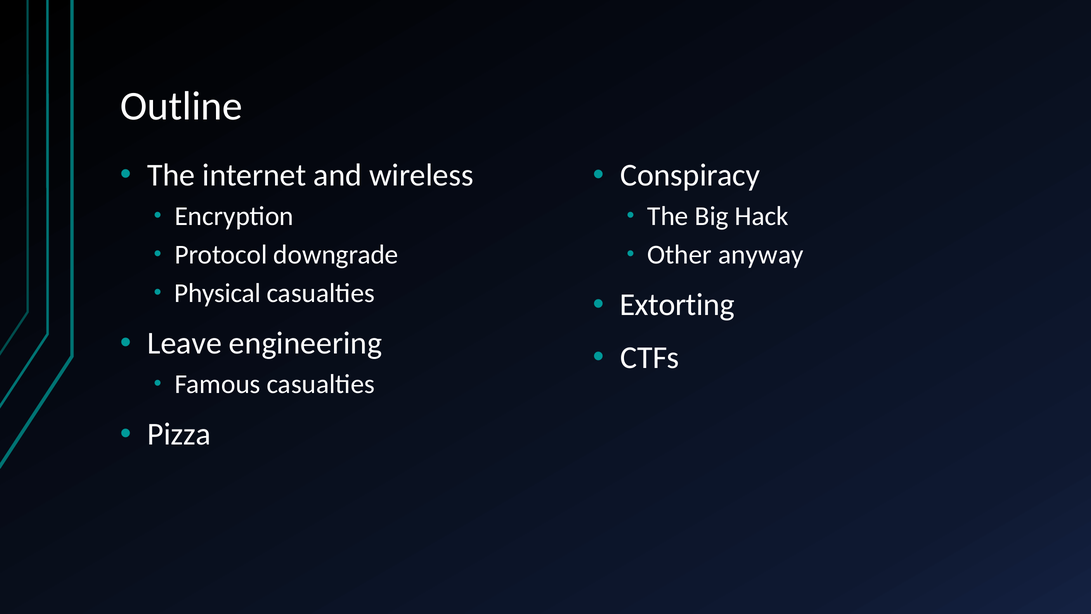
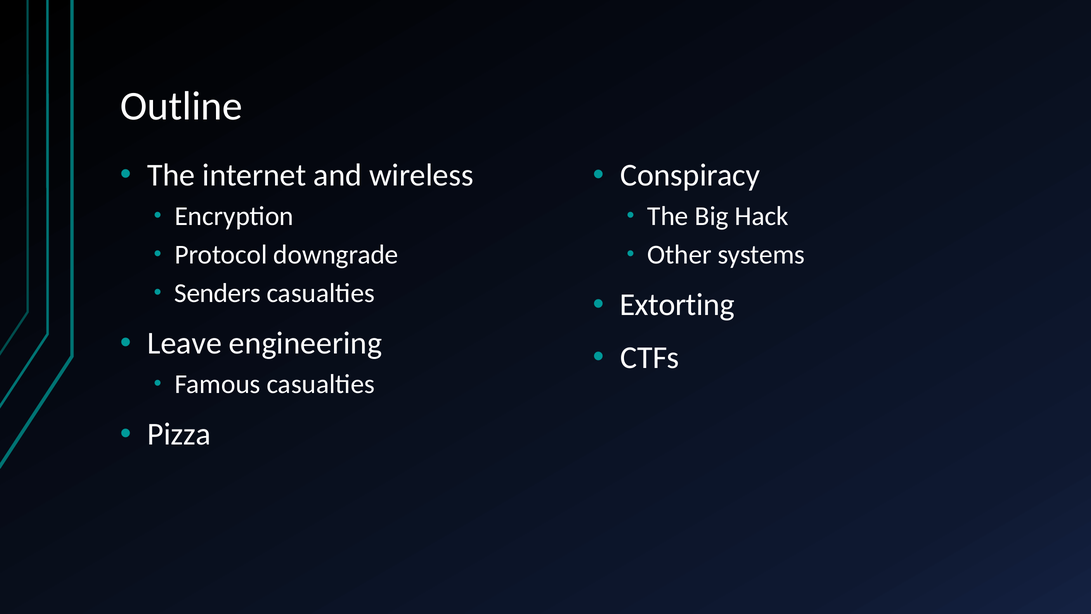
anyway: anyway -> systems (761, 255)
Physical: Physical -> Senders (218, 293)
